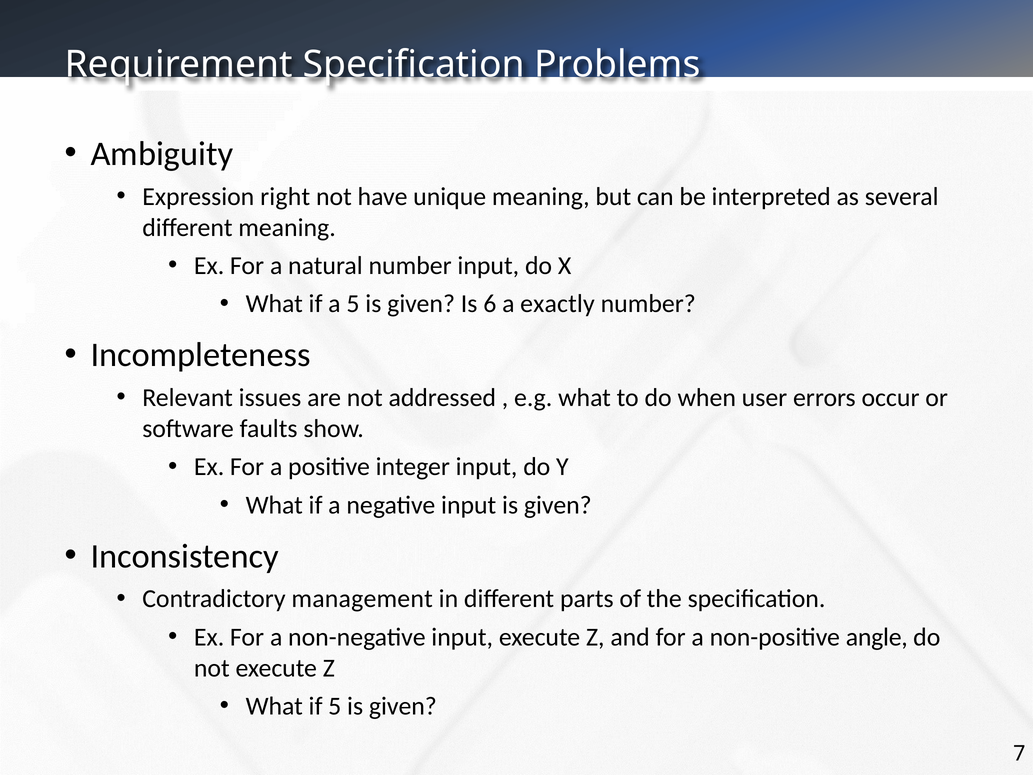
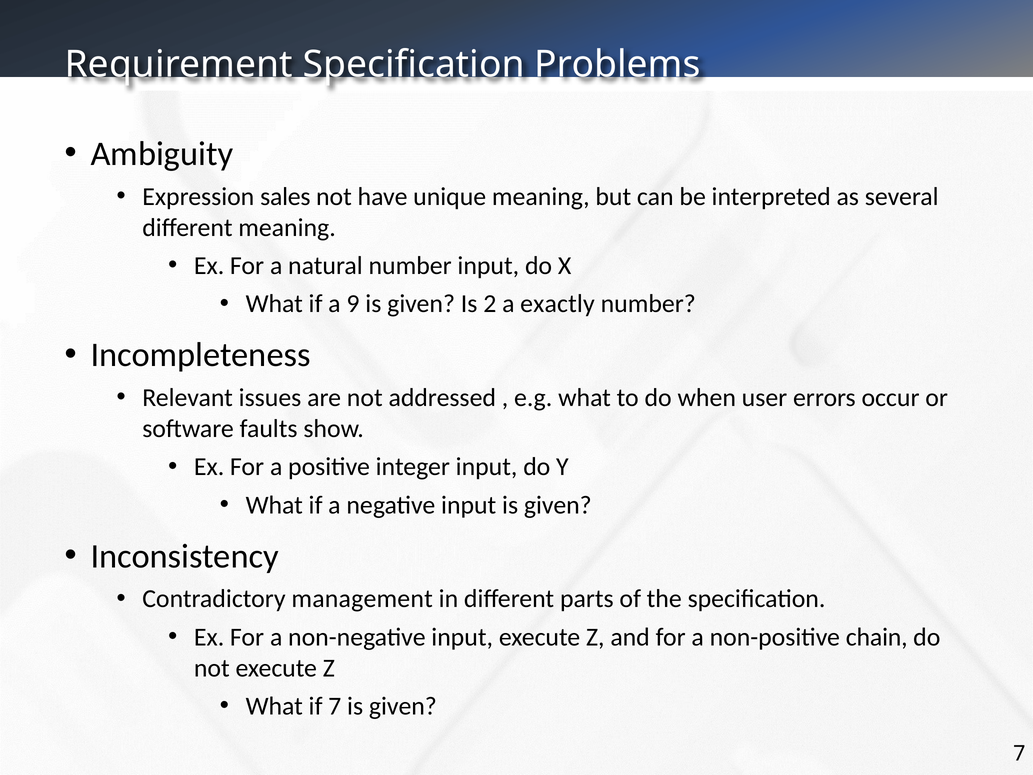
right: right -> sales (285, 197)
a 5: 5 -> 9 (353, 304)
6: 6 -> 2 (490, 304)
angle: angle -> chain (877, 637)
if 5: 5 -> 7 (335, 706)
